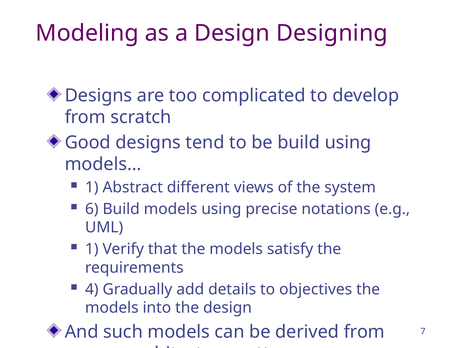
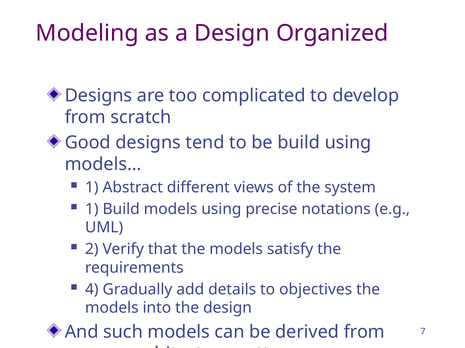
Designing: Designing -> Organized (332, 33)
6: 6 -> 1 (92, 209)
1: 1 -> 2 (92, 250)
